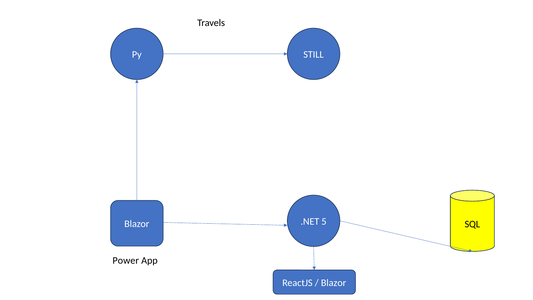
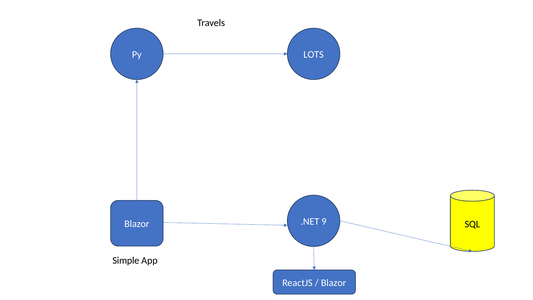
STILL: STILL -> LOTS (314, 55)
5: 5 -> 9 (324, 221)
Power: Power -> Simple (126, 260)
